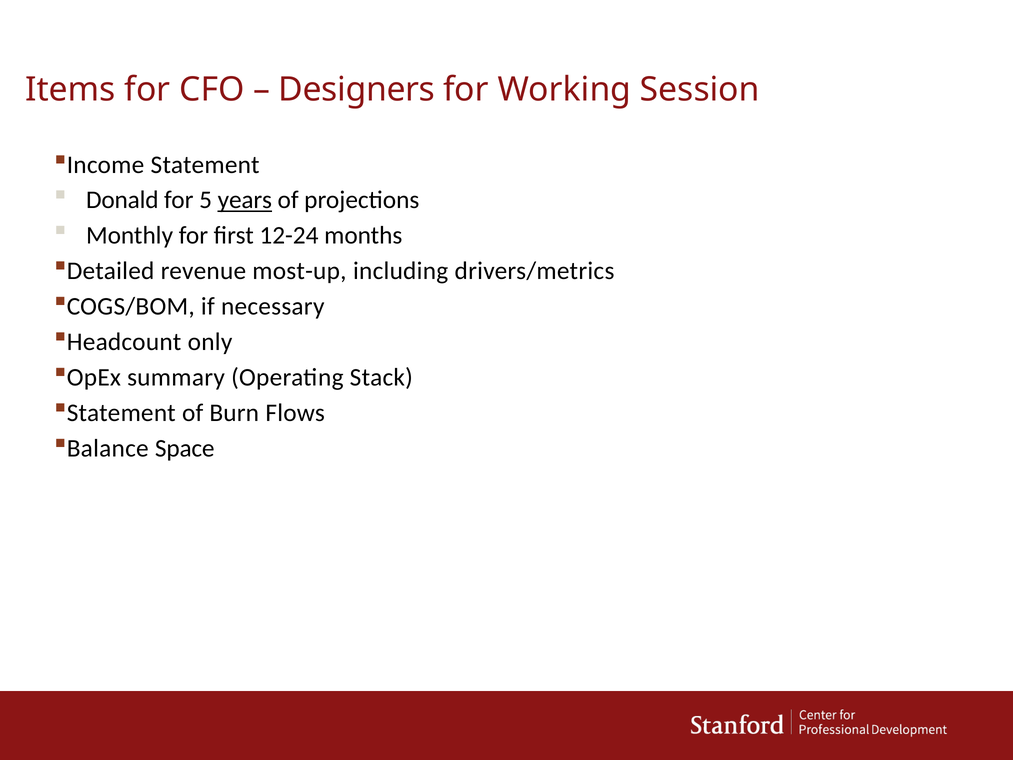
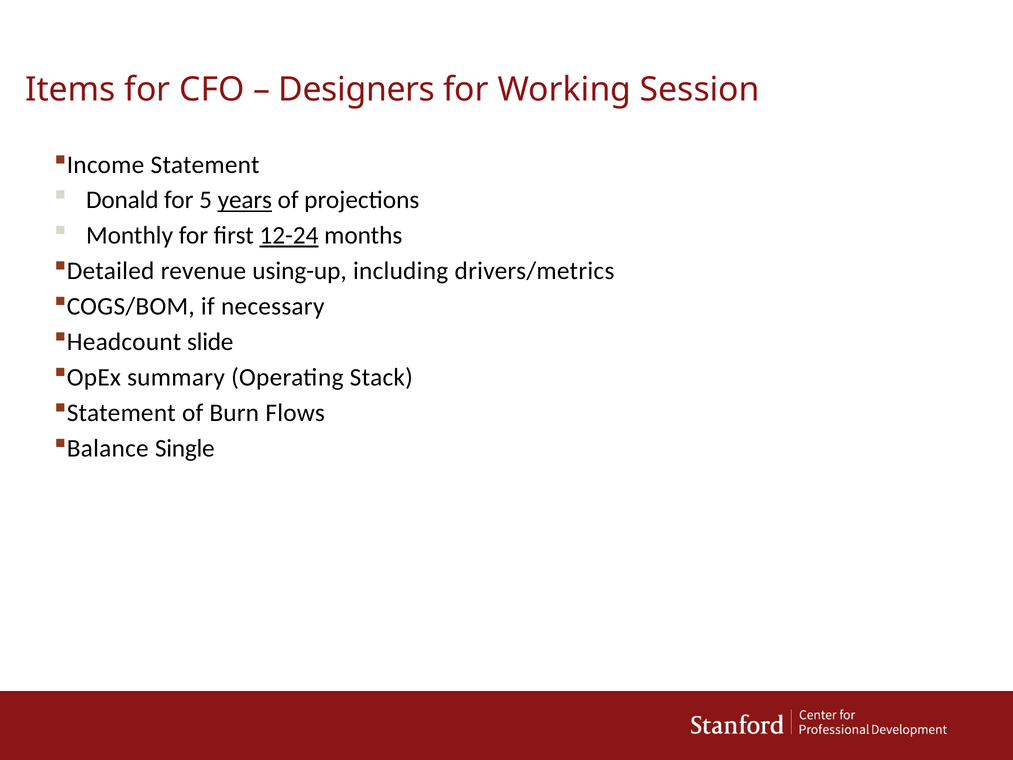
12-24 underline: none -> present (289, 236)
most-up: most-up -> using-up (300, 271)
only: only -> slide (210, 342)
Space: Space -> Single (185, 448)
